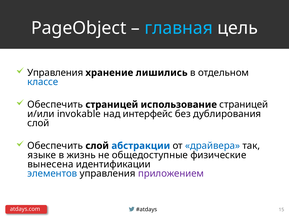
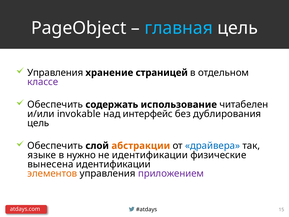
лишились: лишились -> страницей (162, 73)
классе colour: blue -> purple (43, 82)
Обеспечить страницей: страницей -> содержать (112, 104)
использование страницей: страницей -> читабелен (244, 104)
слой: слой -> цель (38, 123)
абстракции colour: blue -> orange (141, 146)
жизнь: жизнь -> нужно (81, 155)
не общедоступные: общедоступные -> идентификации (150, 155)
элементов colour: blue -> orange (52, 173)
